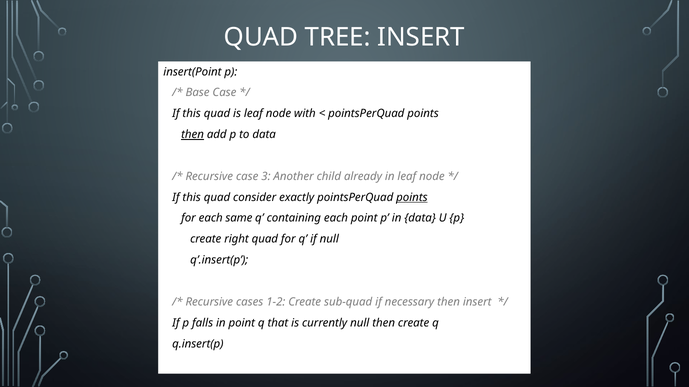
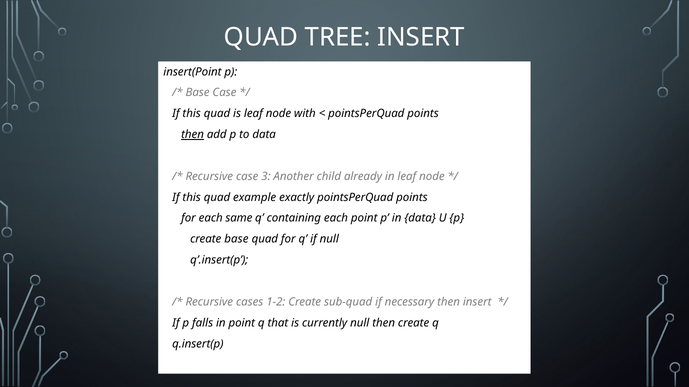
consider: consider -> example (255, 198)
points underline: present -> none (412, 198)
create right: right -> base (236, 239)
